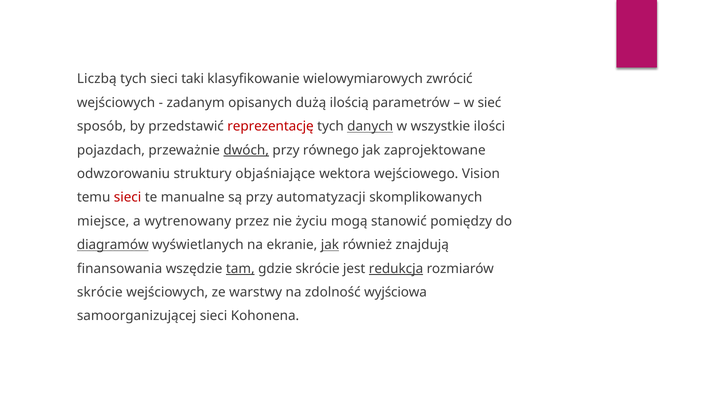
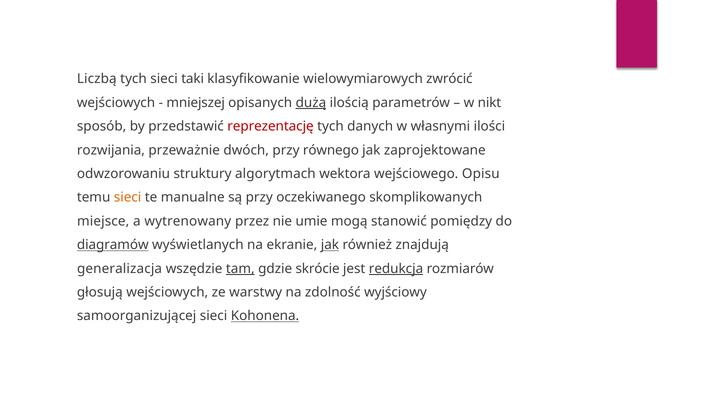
zadanym: zadanym -> mniejszej (196, 103)
dużą underline: none -> present (311, 103)
sieć: sieć -> nikt (489, 103)
danych underline: present -> none (370, 126)
wszystkie: wszystkie -> własnymi (440, 126)
pojazdach: pojazdach -> rozwijania (111, 150)
dwóch underline: present -> none (246, 150)
objaśniające: objaśniające -> algorytmach (275, 174)
Vision: Vision -> Opisu (481, 174)
sieci colour: red -> orange (128, 197)
automatyzacji: automatyzacji -> oczekiwanego (321, 197)
życiu: życiu -> umie (311, 221)
finansowania: finansowania -> generalizacja (120, 269)
skrócie: skrócie -> głosują (100, 292)
wyjściowa: wyjściowa -> wyjściowy (395, 292)
Kohonena underline: none -> present (265, 316)
